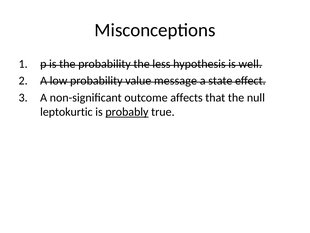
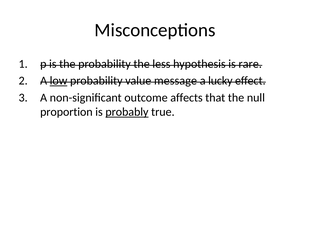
well: well -> rare (250, 64)
low underline: none -> present (59, 81)
state: state -> lucky (220, 81)
leptokurtic: leptokurtic -> proportion (66, 112)
